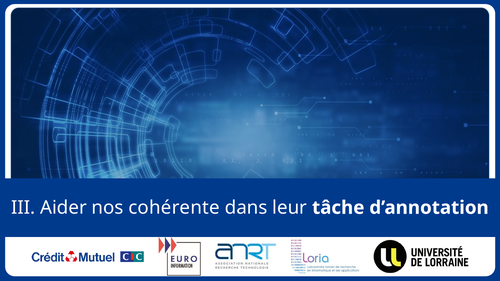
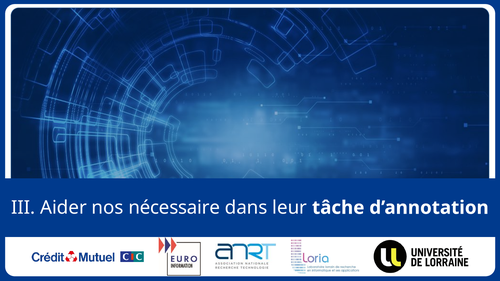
cohérente: cohérente -> nécessaire (174, 208)
